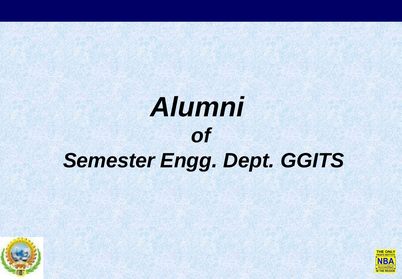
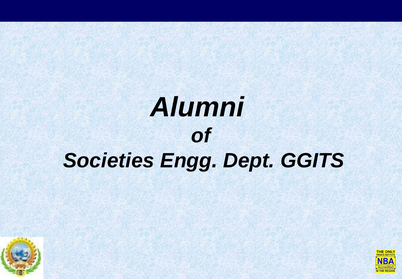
Semester: Semester -> Societies (109, 160)
